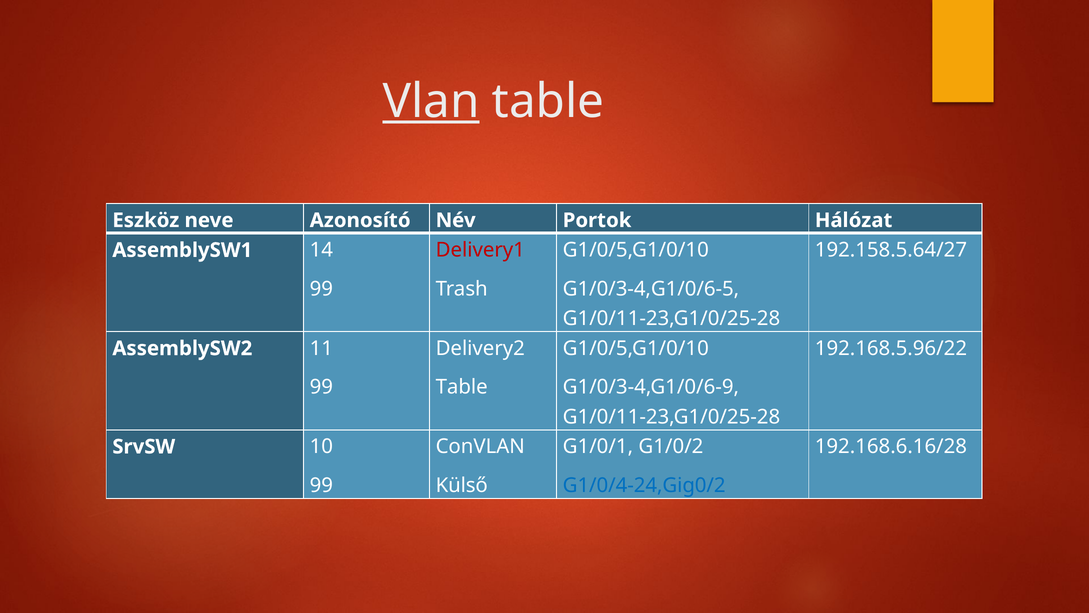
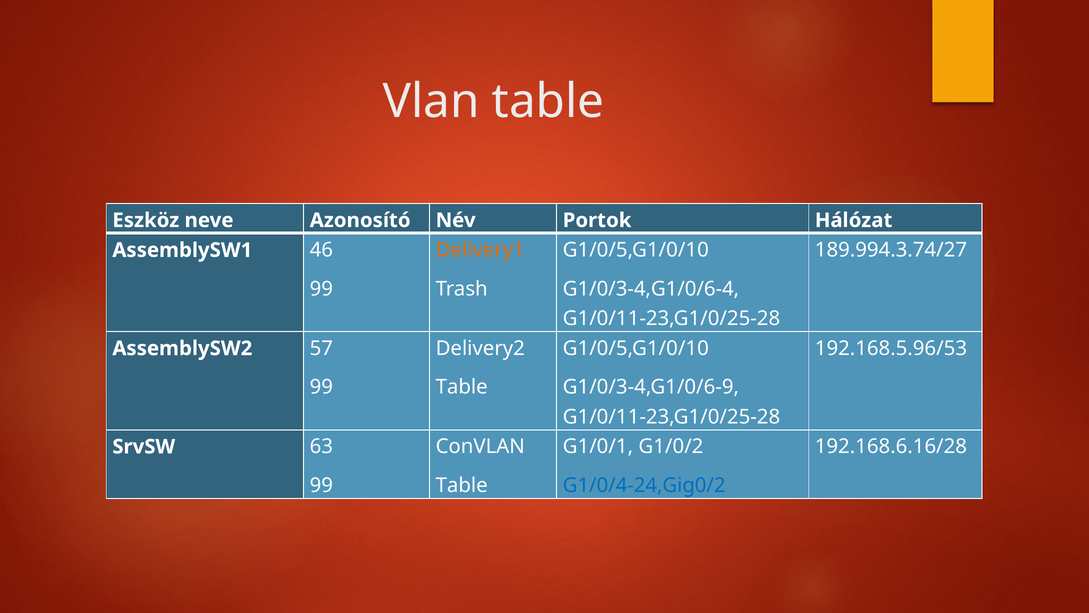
Vlan underline: present -> none (431, 101)
Delivery1 colour: red -> orange (480, 250)
192.158.5.64/27: 192.158.5.64/27 -> 189.994.3.74/27 (891, 250)
14: 14 -> 46 (321, 250)
G1/0/3-4,G1/0/6-5: G1/0/3-4,G1/0/6-5 -> G1/0/3-4,G1/0/6-4 (651, 289)
192.168.5.96/22: 192.168.5.96/22 -> 192.168.5.96/53 (891, 348)
11: 11 -> 57 (321, 348)
10: 10 -> 63 (321, 446)
Külső: Külső -> Table (462, 485)
